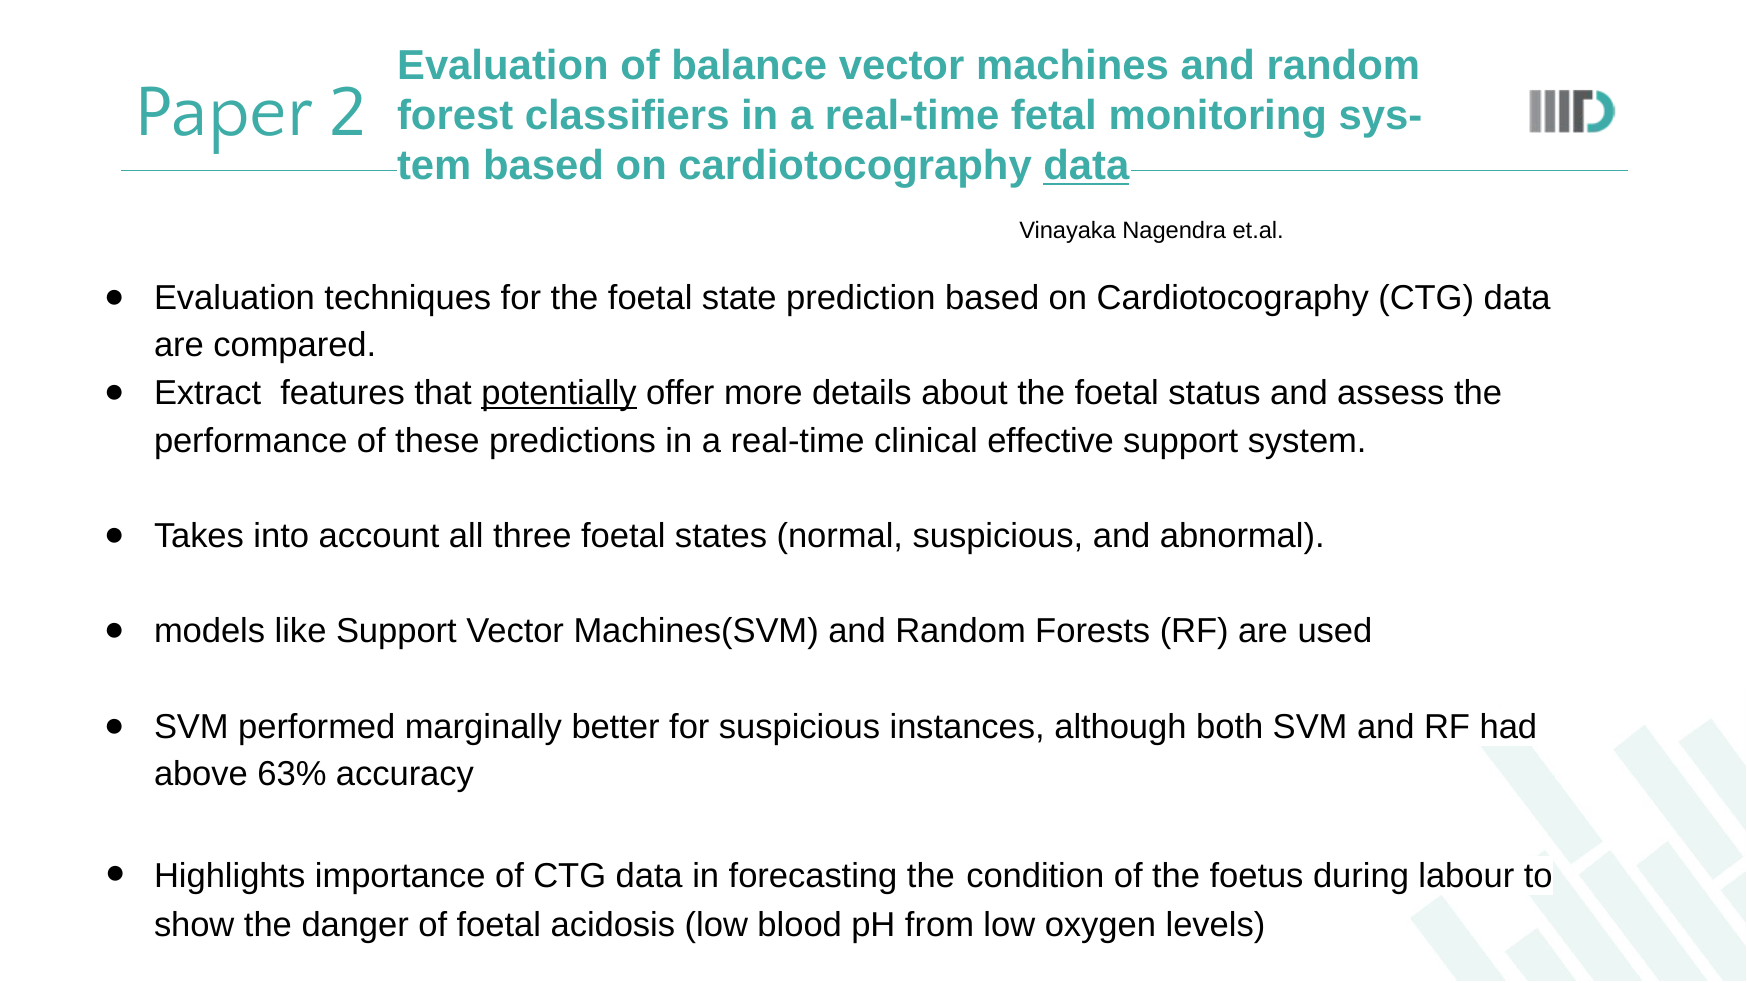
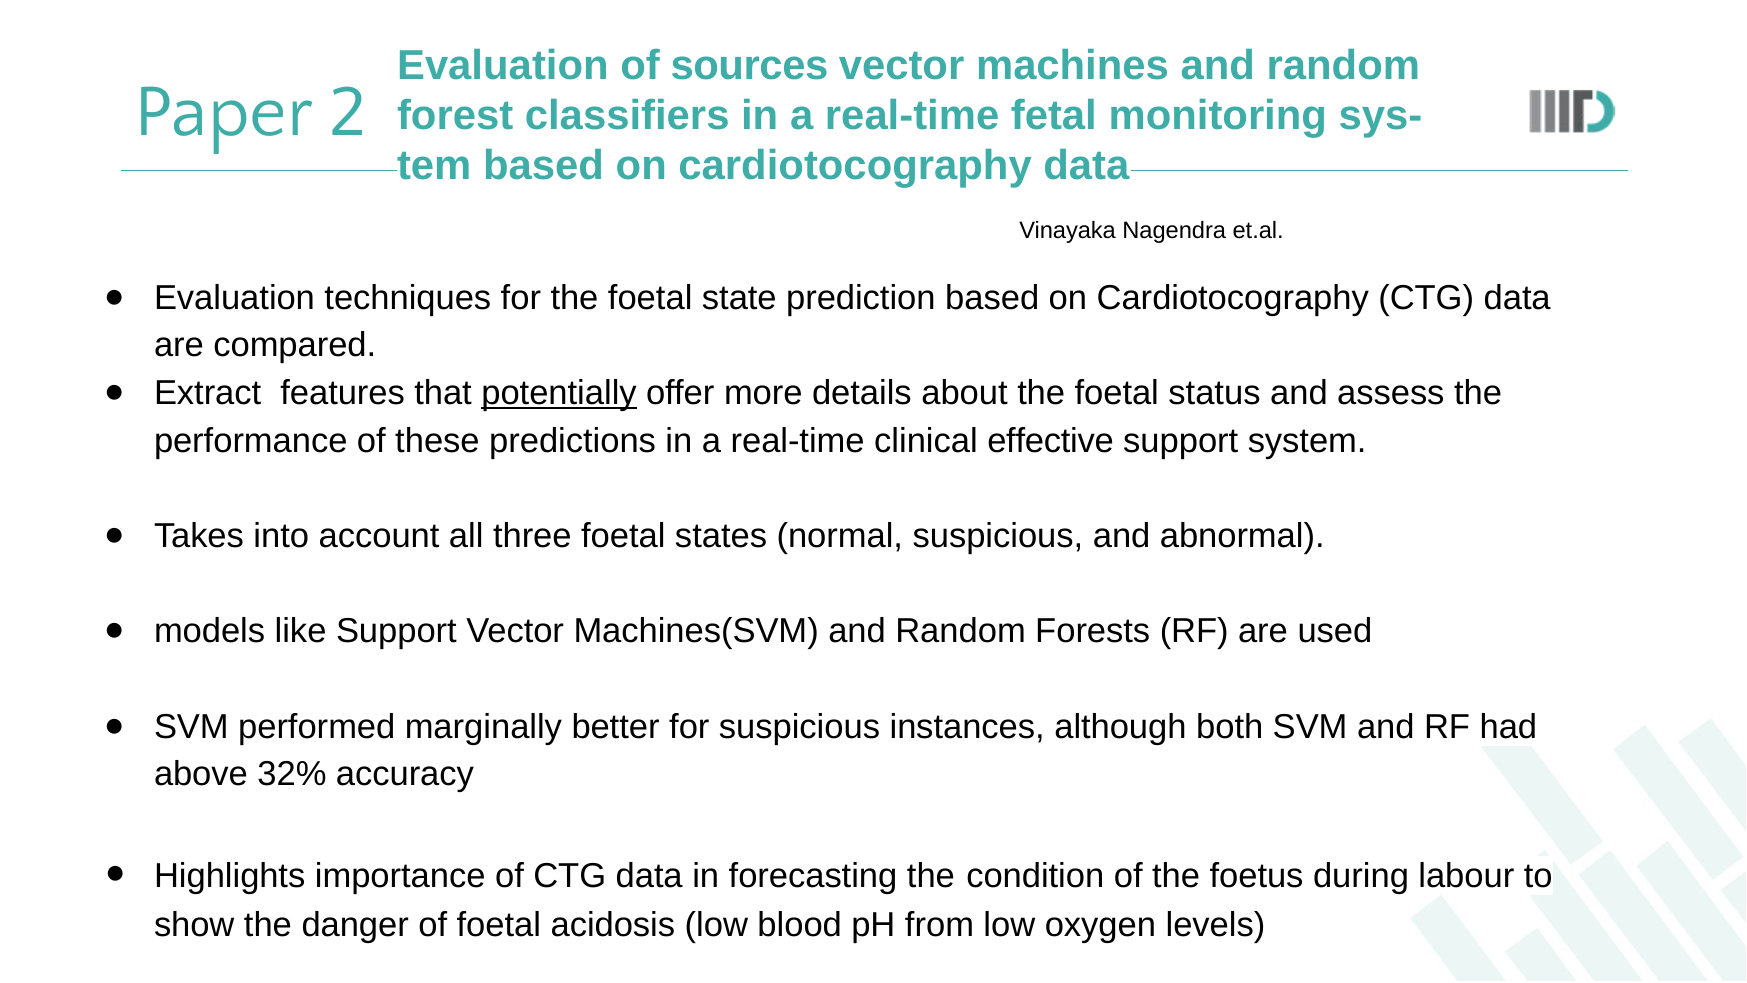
balance: balance -> sources (749, 66)
data underline: present -> none (1086, 166)
63%: 63% -> 32% (292, 774)
